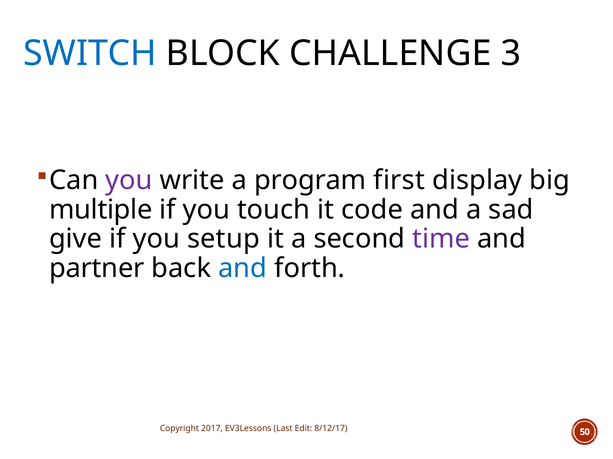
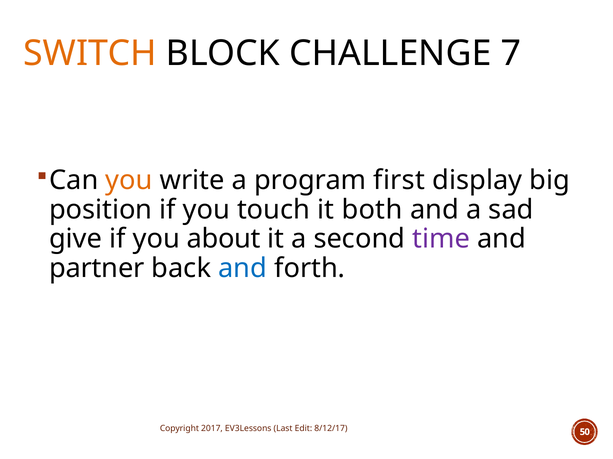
SWITCH colour: blue -> orange (90, 54)
3: 3 -> 7 (511, 54)
you colour: purple -> orange (129, 180)
multiple: multiple -> position (101, 210)
code: code -> both (372, 210)
setup: setup -> about (224, 239)
